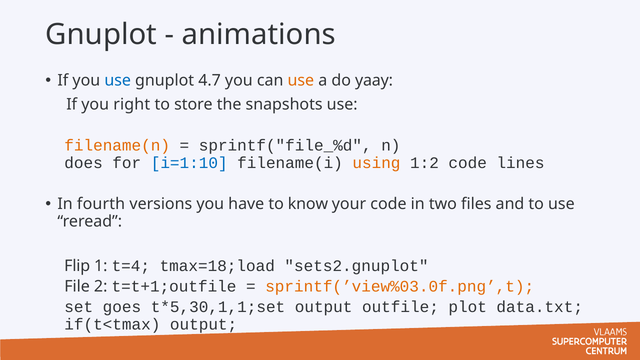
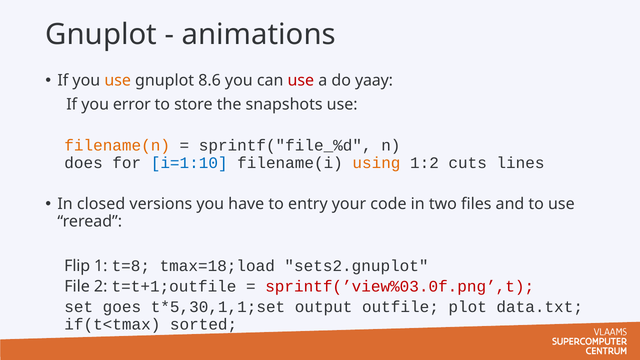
use colour: blue -> orange (118, 81)
4.7: 4.7 -> 8.6 (210, 81)
use colour: orange -> red (301, 81)
right: right -> error (132, 104)
1:2 code: code -> cuts (468, 163)
fourth: fourth -> closed (101, 204)
know: know -> entry (308, 204)
t=4: t=4 -> t=8 (131, 266)
sprintf(’view%03.0f.png’,t colour: orange -> red (400, 287)
if(t<tmax output: output -> sorted (204, 324)
